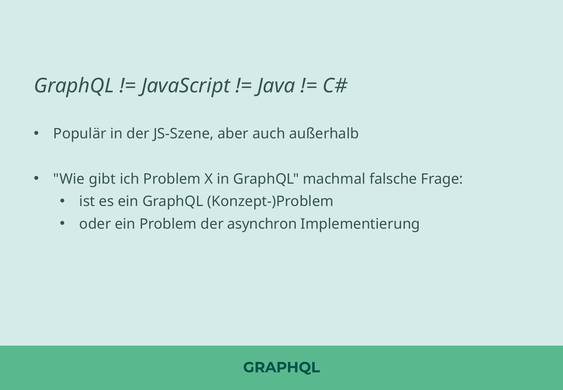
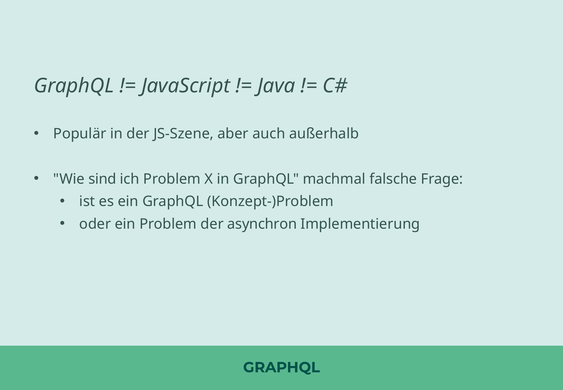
gibt: gibt -> sind (102, 179)
